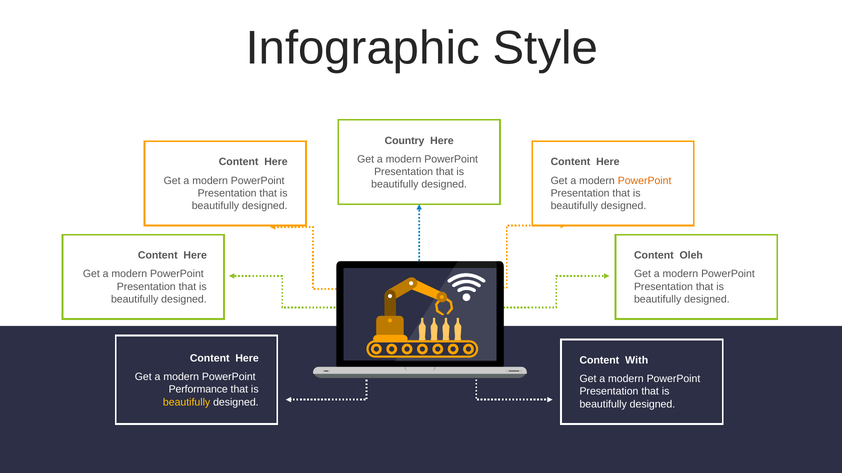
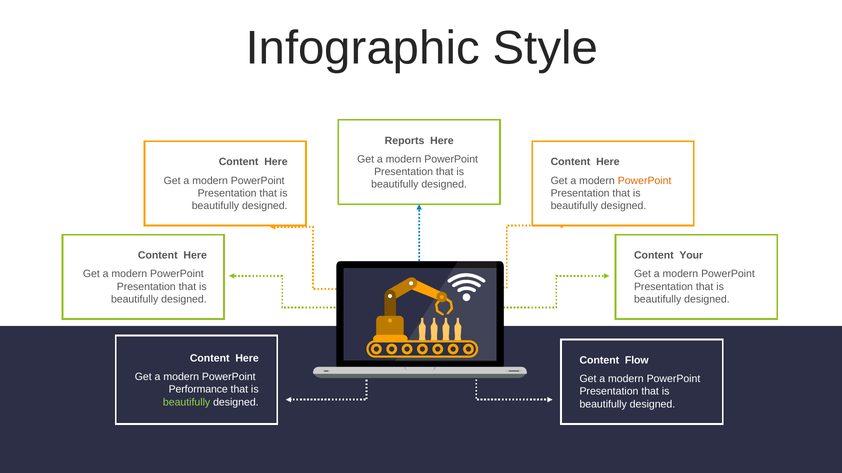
Country: Country -> Reports (405, 141)
Oleh: Oleh -> Your (691, 256)
With: With -> Flow (637, 361)
beautifully colour: yellow -> light green (187, 403)
